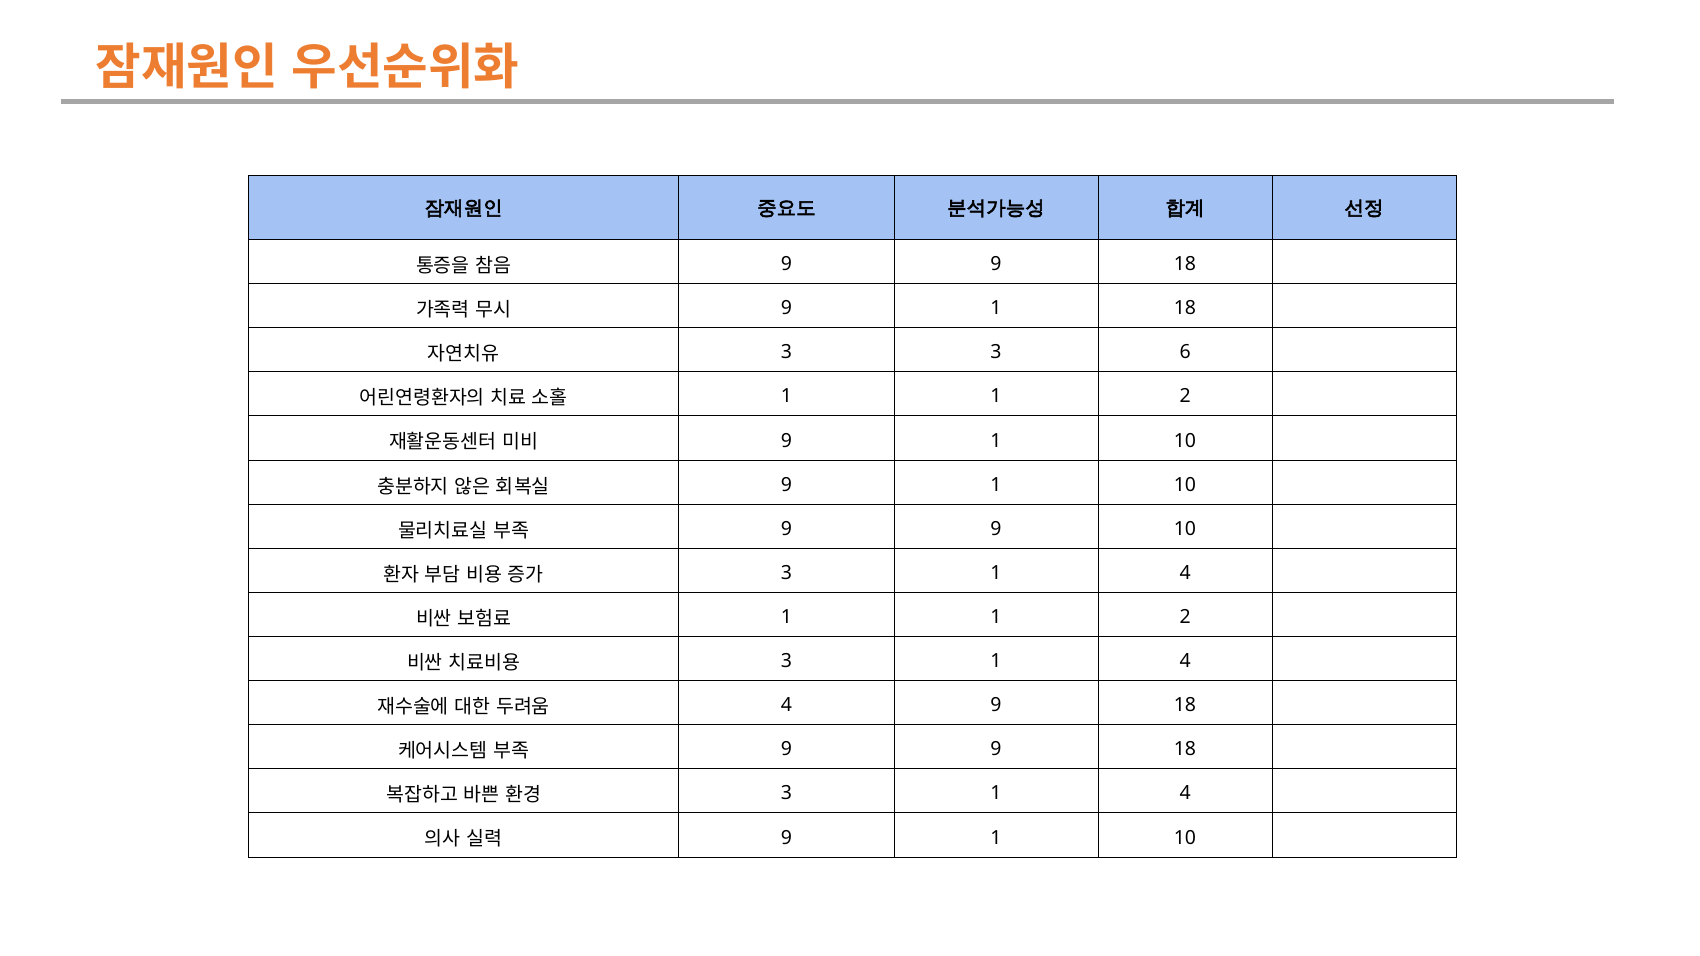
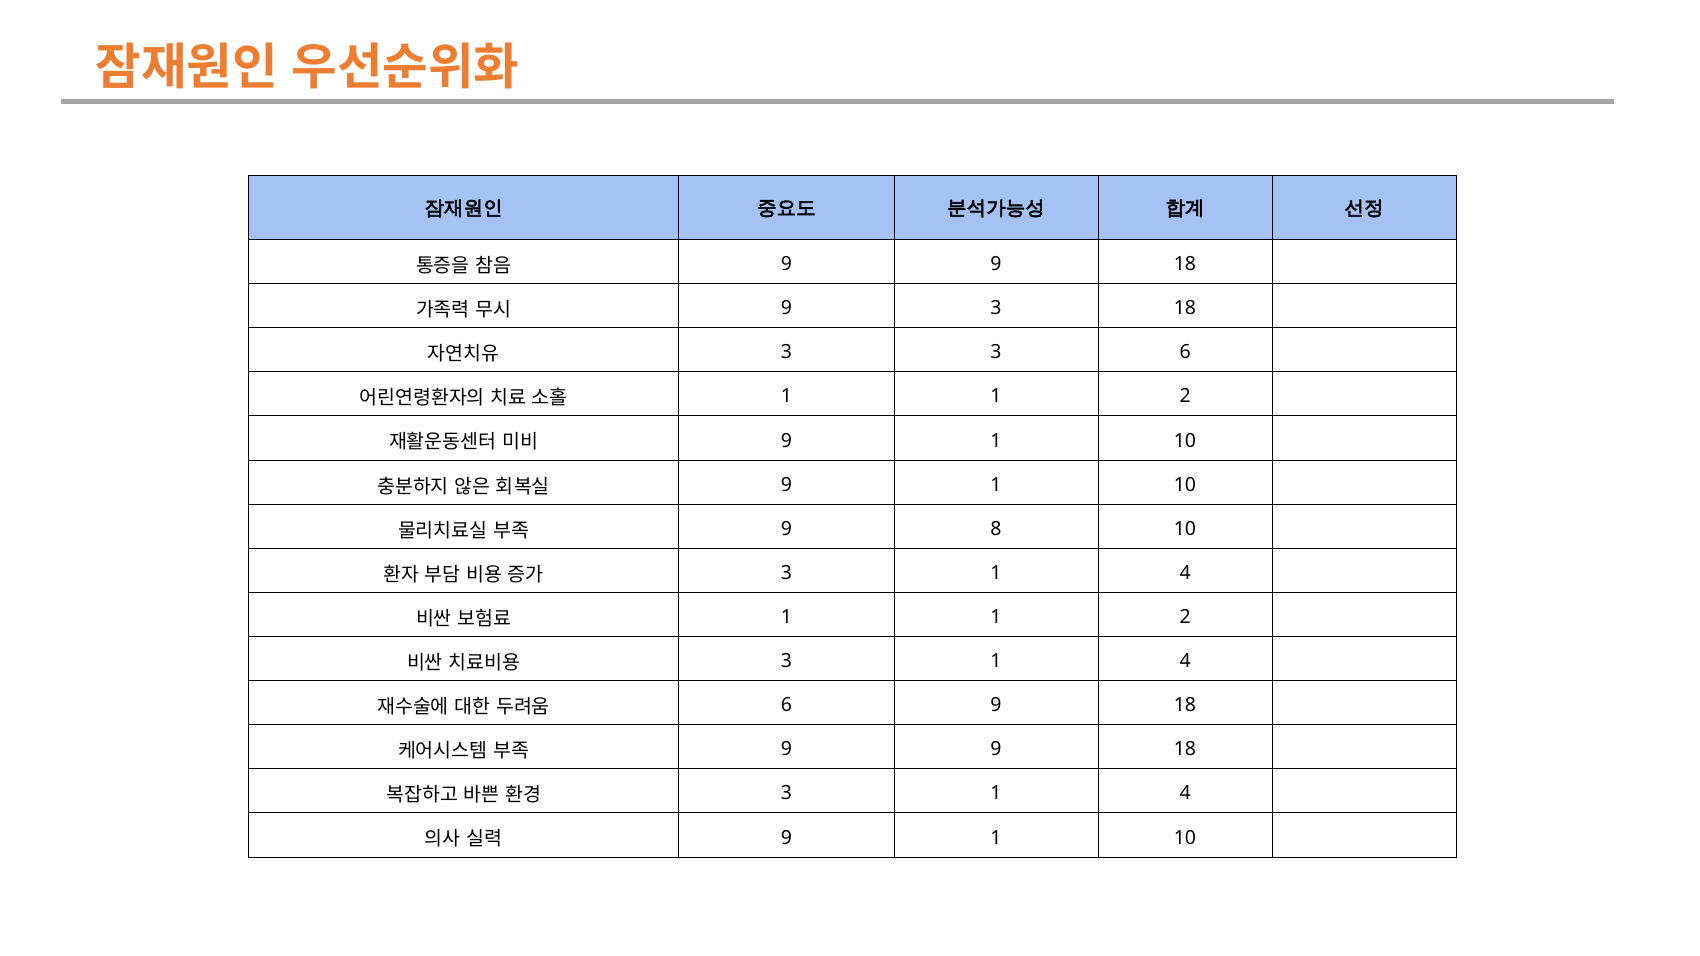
1: 1 -> 3 (996, 308)
9: 9 -> 8 (996, 529)
4: 4 -> 6 (787, 705)
